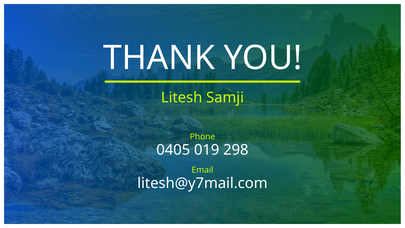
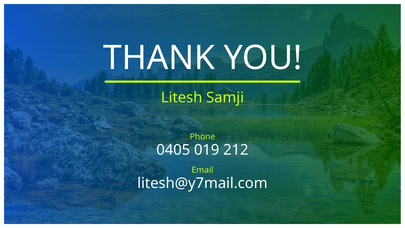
298: 298 -> 212 (236, 150)
